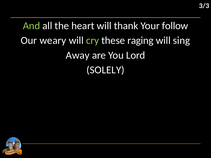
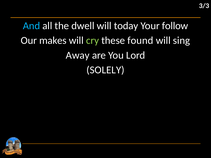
And colour: light green -> light blue (31, 26)
heart: heart -> dwell (83, 26)
thank: thank -> today (126, 26)
weary: weary -> makes (53, 41)
raging: raging -> found (140, 41)
